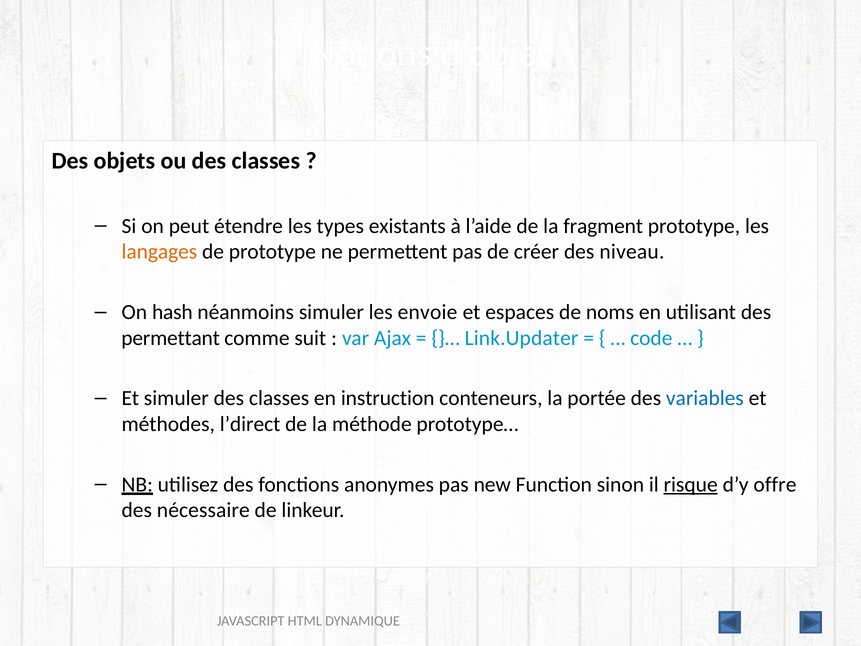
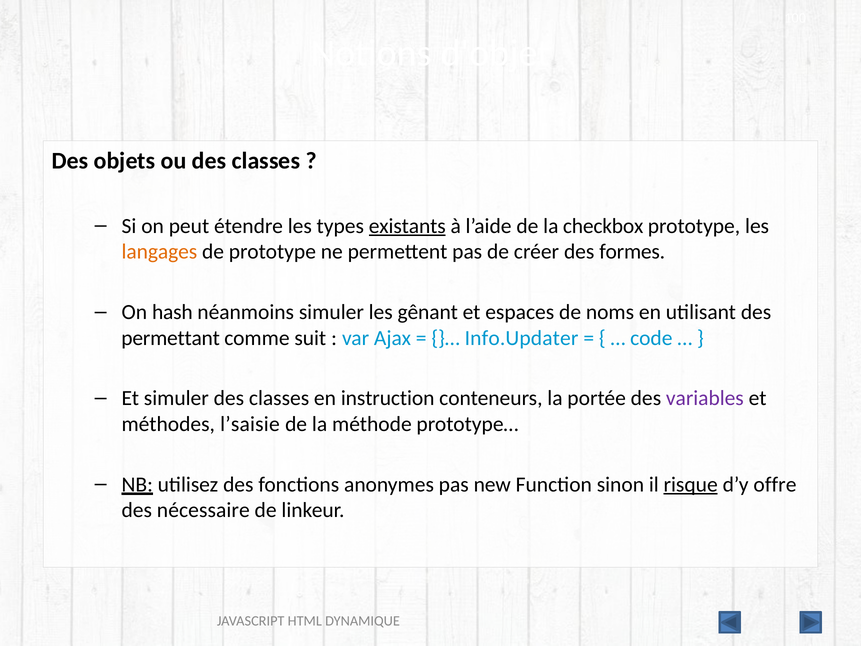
existants underline: none -> present (407, 226)
fragment: fragment -> checkbox (603, 226)
niveau: niveau -> formes (632, 252)
envoie: envoie -> gênant (428, 312)
Link.Updater: Link.Updater -> Info.Updater (522, 338)
variables colour: blue -> purple (705, 398)
l’direct: l’direct -> l’saisie (250, 424)
